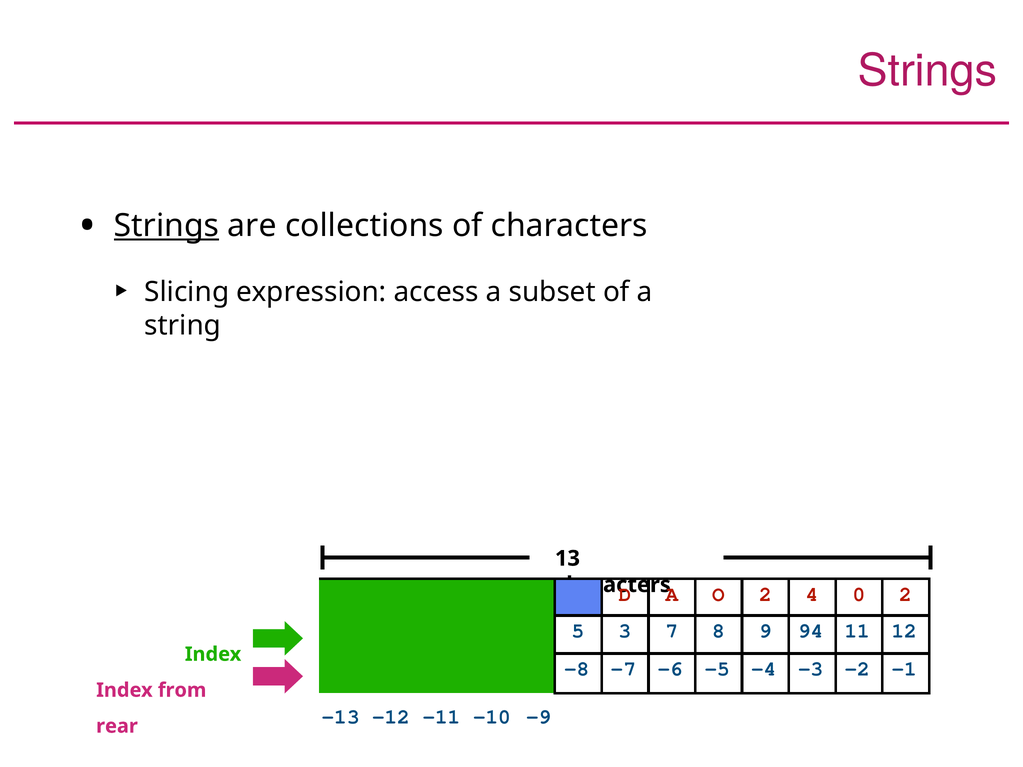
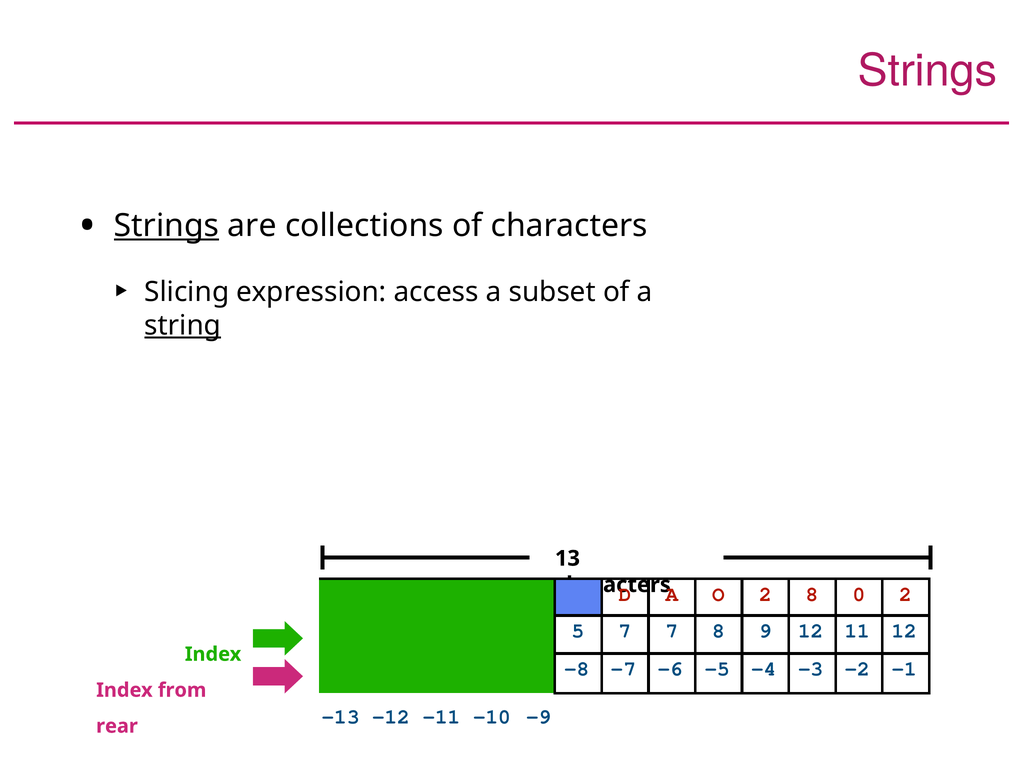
string underline: none -> present (183, 326)
2 4: 4 -> 8 (812, 595)
5 3: 3 -> 7 (625, 631)
9 94: 94 -> 12 (811, 631)
